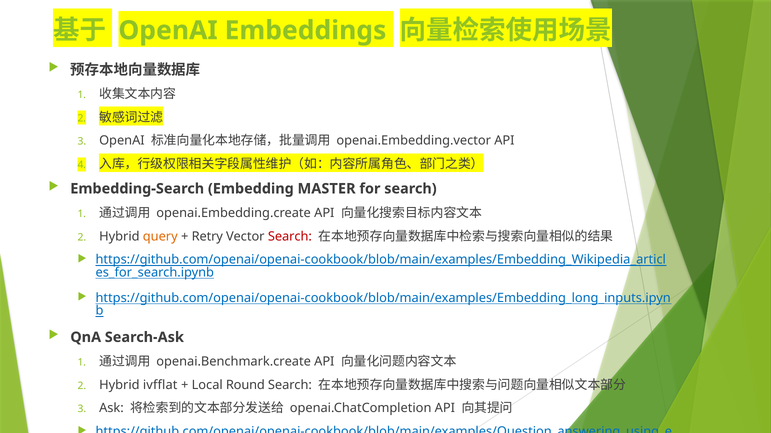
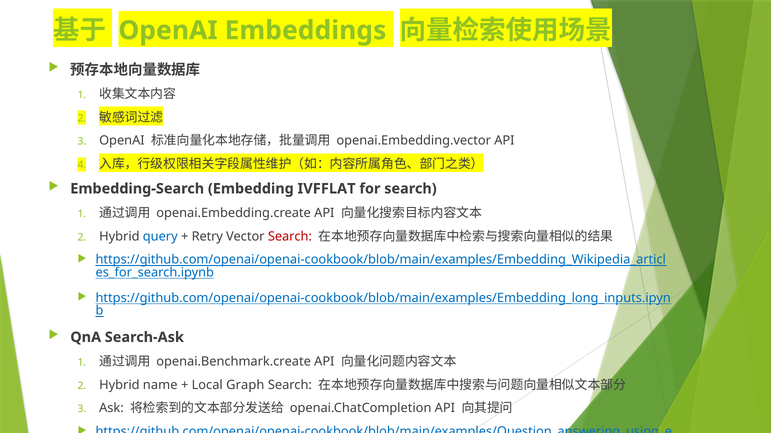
MASTER: MASTER -> IVFFLAT (327, 189)
query colour: orange -> blue (160, 237)
ivfflat: ivfflat -> name (160, 385)
Round: Round -> Graph (245, 385)
